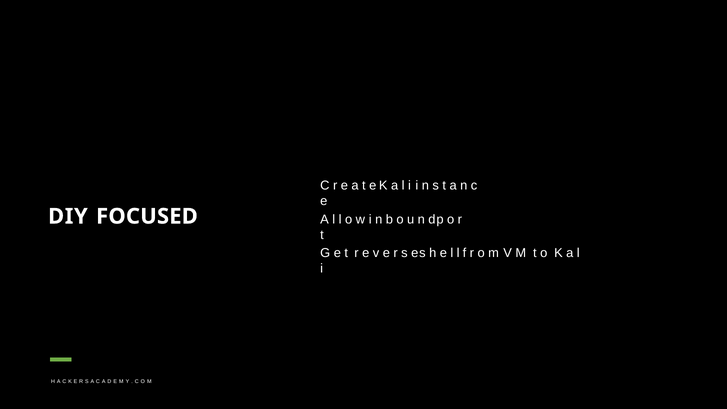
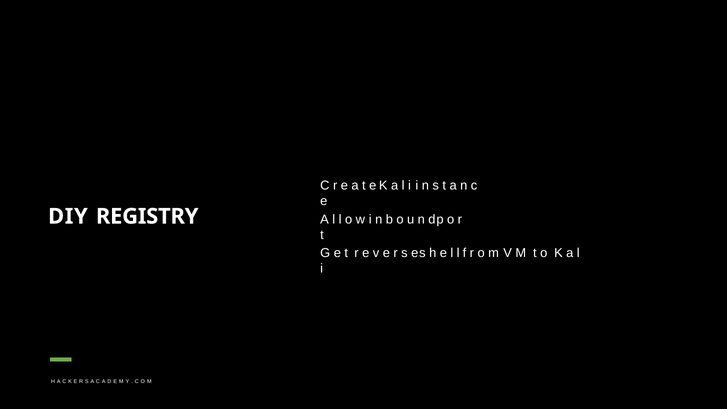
FOCUSED: FOCUSED -> REGISTRY (147, 216)
